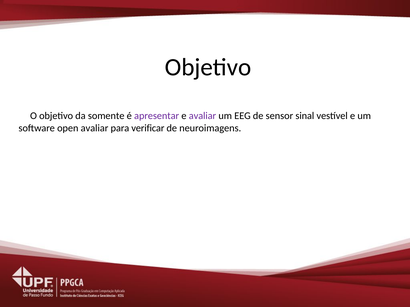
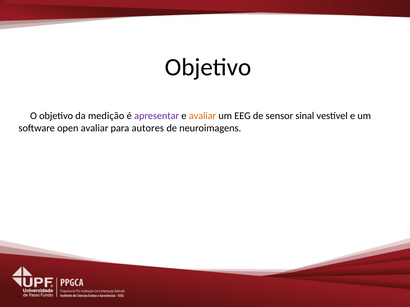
somente: somente -> medição (106, 116)
avaliar colour: purple -> orange (202, 116)
verificar: verificar -> autores (148, 128)
